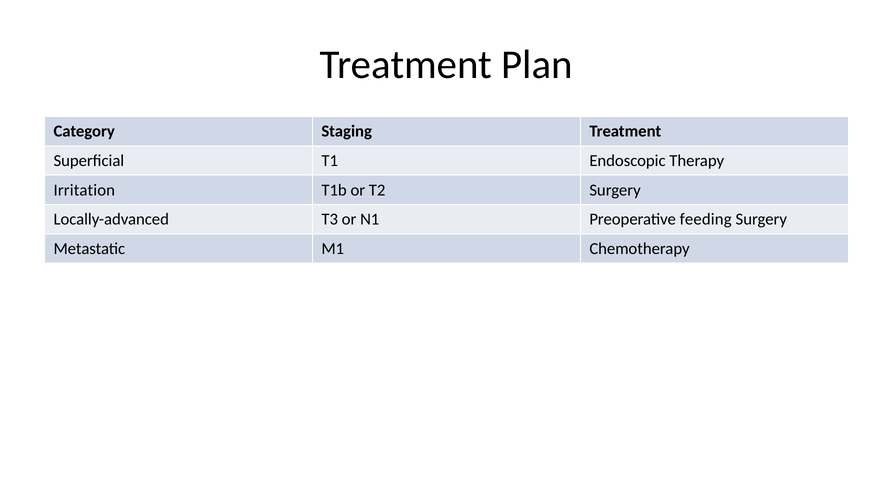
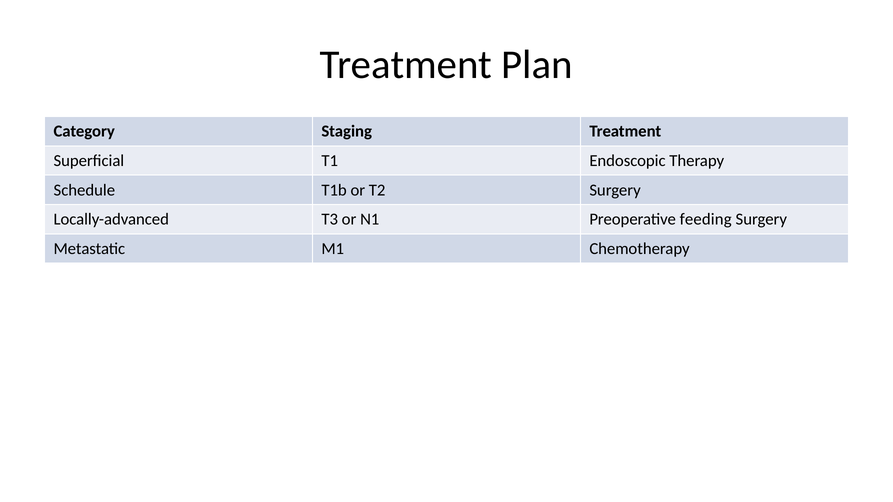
Irritation: Irritation -> Schedule (84, 190)
